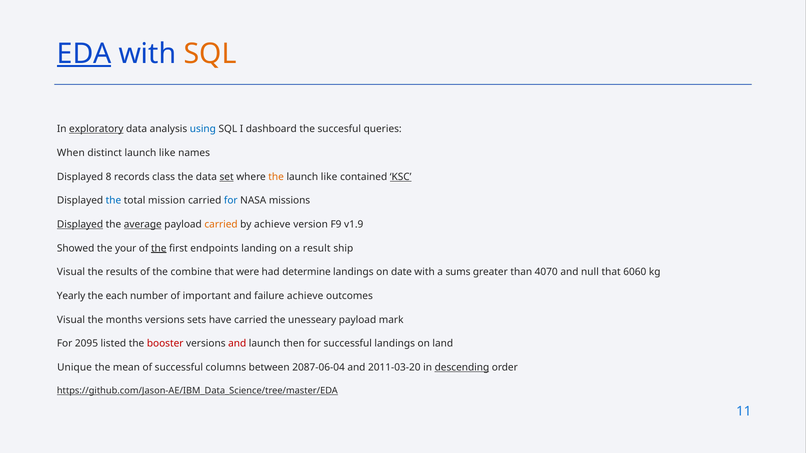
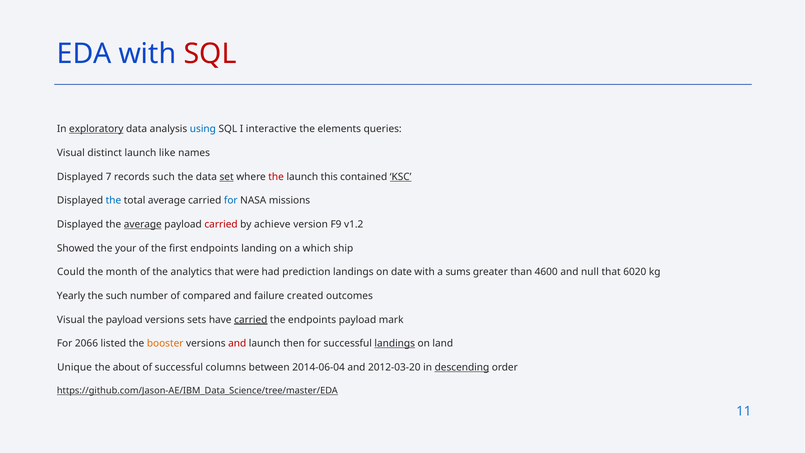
EDA underline: present -> none (84, 54)
SQL colour: orange -> red (210, 54)
dashboard: dashboard -> interactive (271, 129)
succesful: succesful -> elements (339, 129)
When: When -> Visual (71, 153)
8: 8 -> 7 (109, 177)
records class: class -> such (164, 177)
the colour: orange -> red (276, 177)
like: like -> this (329, 177)
total mission: mission -> average (167, 201)
Displayed underline: present -> none (80, 225)
carried colour: orange -> red (221, 225)
v1.9: v1.9 -> v1.2 (354, 225)
the underline: present -> none (159, 248)
result: result -> which (317, 248)
Visual: Visual -> Could (71, 272)
results: results -> month (122, 272)
combine: combine -> analytics (191, 272)
determine: determine -> prediction (306, 272)
4070: 4070 -> 4600 (546, 272)
6060: 6060 -> 6020 (635, 272)
the each: each -> such (117, 296)
important: important -> compared (207, 296)
failure achieve: achieve -> created (305, 296)
the months: months -> payload (124, 320)
carried underline: none -> present (251, 320)
the unesseary: unesseary -> endpoints (312, 320)
2095: 2095 -> 2066 (86, 344)
booster colour: red -> orange (165, 344)
landings underline: none -> present (395, 344)
mean: mean -> about (127, 368)
2087-06-04: 2087-06-04 -> 2014-06-04 (319, 368)
2011-03-20: 2011-03-20 -> 2012-03-20 (394, 368)
